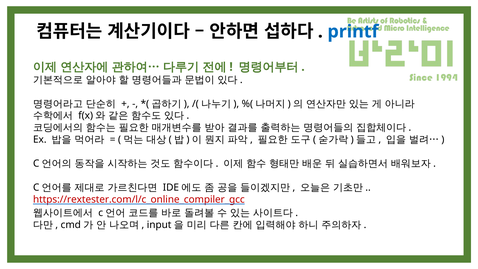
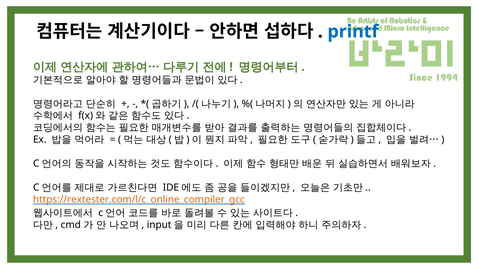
https://rextester.com/l/c_online_compiler_gcc colour: red -> orange (139, 199)
